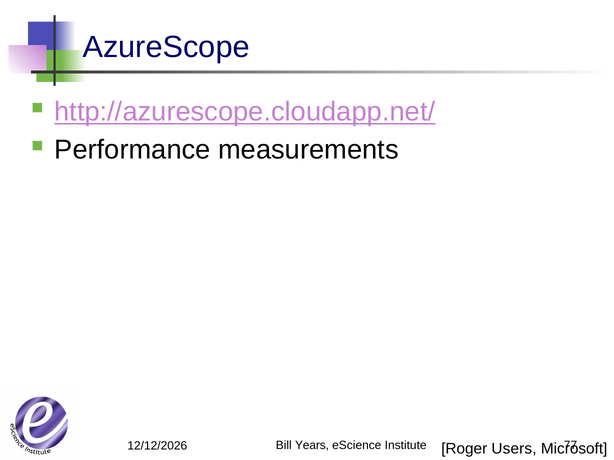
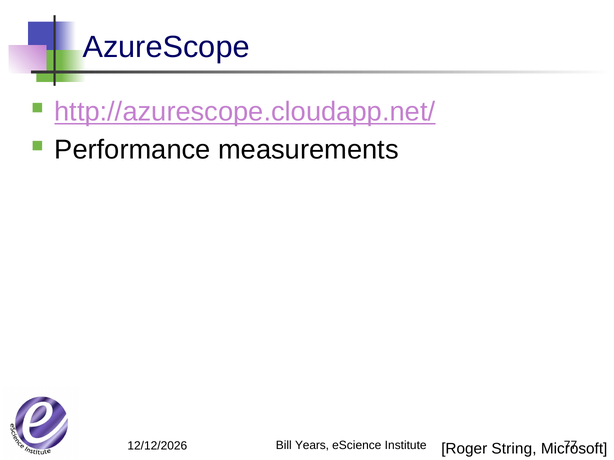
Users: Users -> String (514, 449)
